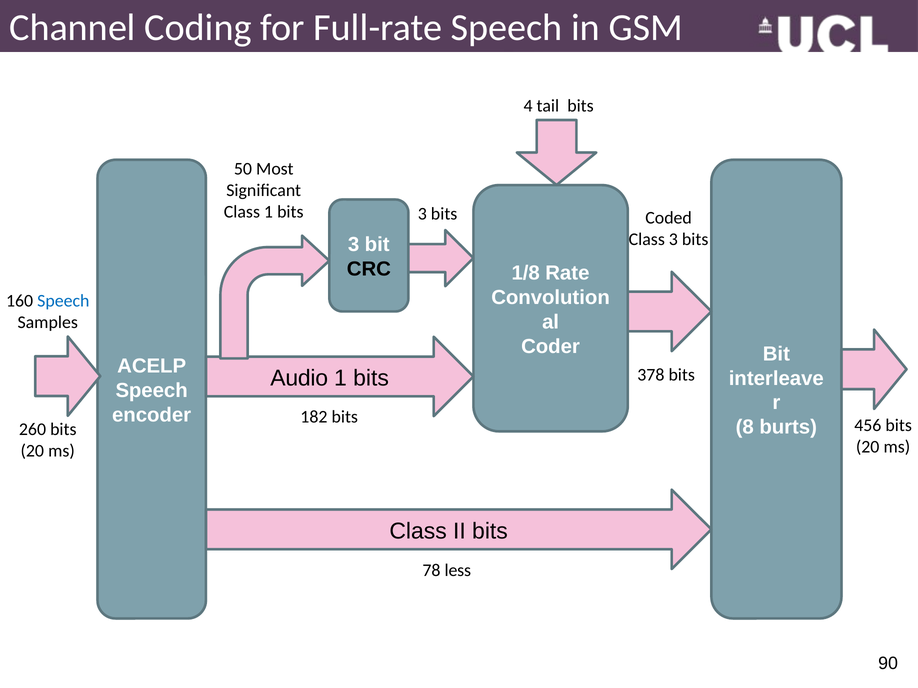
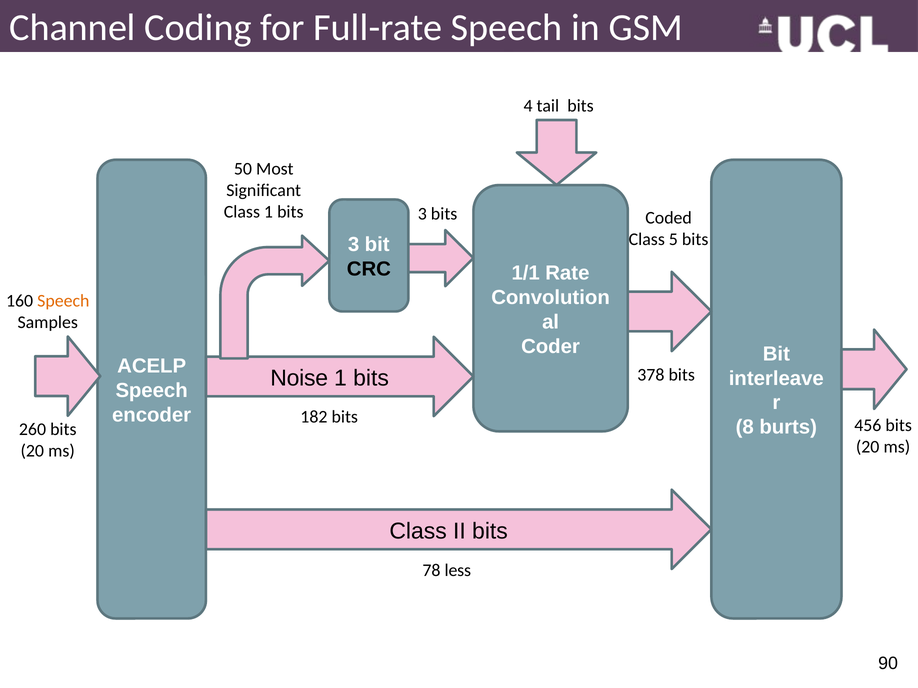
Class 3: 3 -> 5 (673, 240)
1/8: 1/8 -> 1/1 (526, 273)
Speech colour: blue -> orange (63, 301)
Audio: Audio -> Noise (299, 378)
